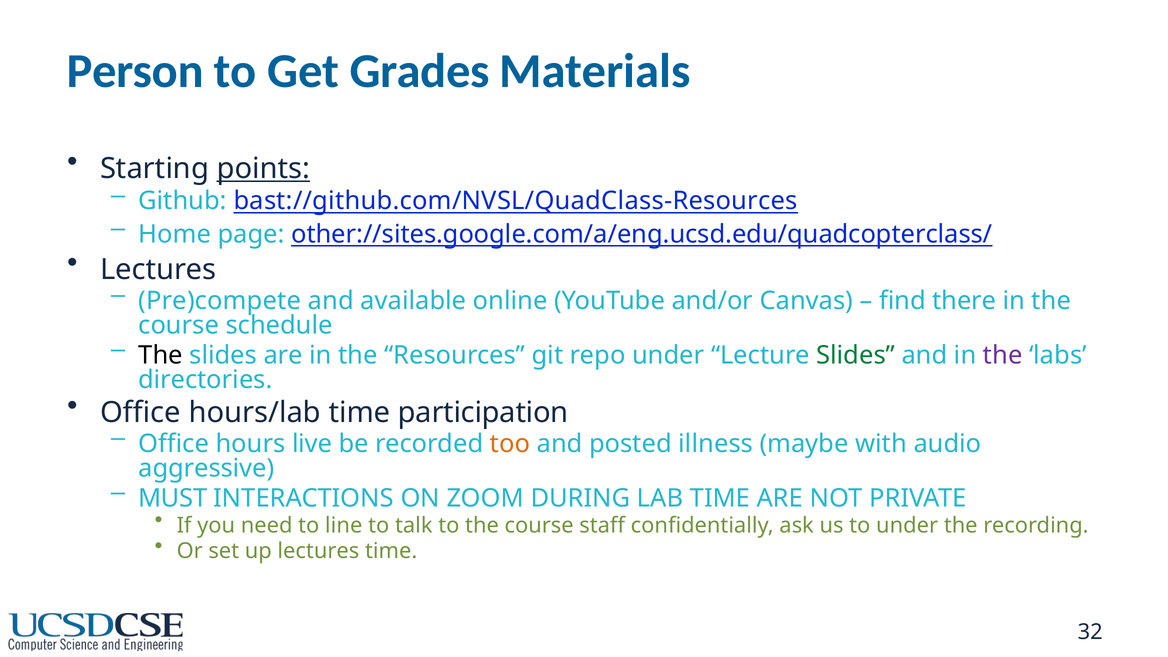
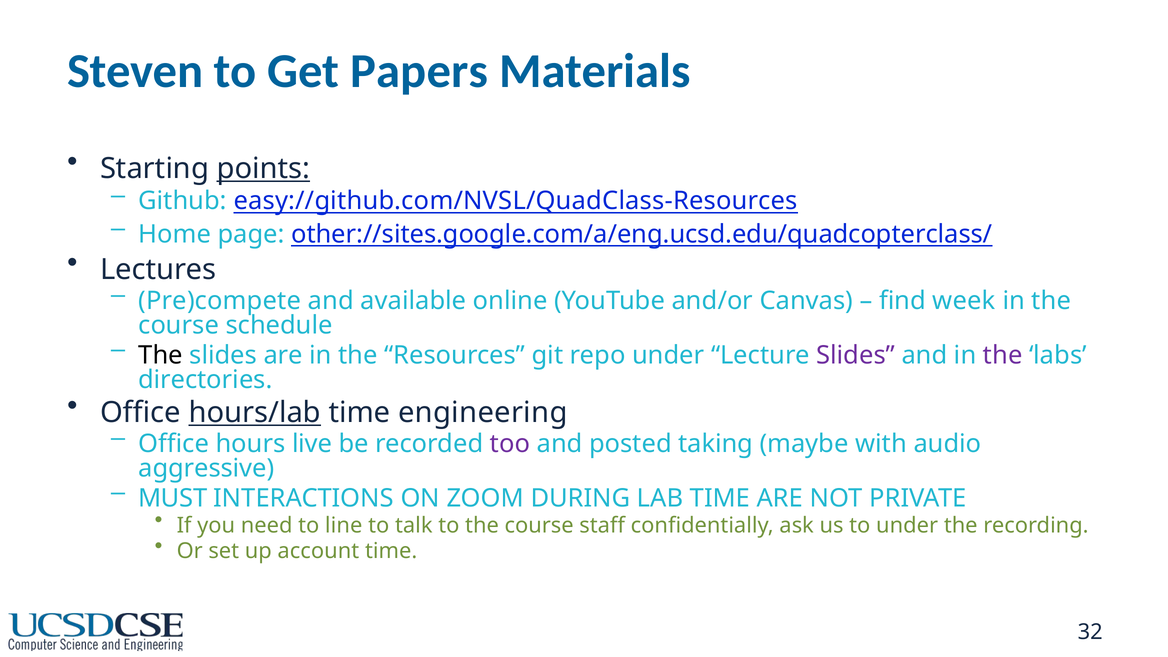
Person: Person -> Steven (135, 71)
Grades: Grades -> Papers (419, 71)
bast://github.com/NVSL/QuadClass-Resources: bast://github.com/NVSL/QuadClass-Resources -> easy://github.com/NVSL/QuadClass-Resources (516, 201)
there: there -> week (964, 301)
Slides colour: green -> purple (856, 355)
hours/lab underline: none -> present (255, 413)
participation: participation -> engineering (483, 413)
too colour: orange -> purple (510, 444)
illness: illness -> taking (716, 444)
up lectures: lectures -> account (318, 551)
